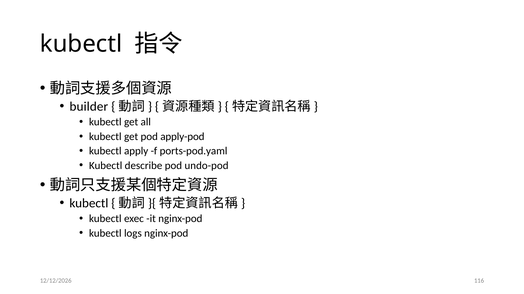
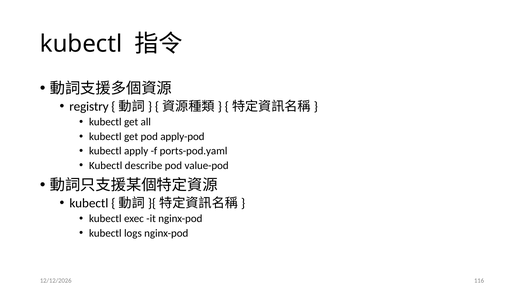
builder: builder -> registry (89, 107)
undo-pod: undo-pod -> value-pod (207, 166)
